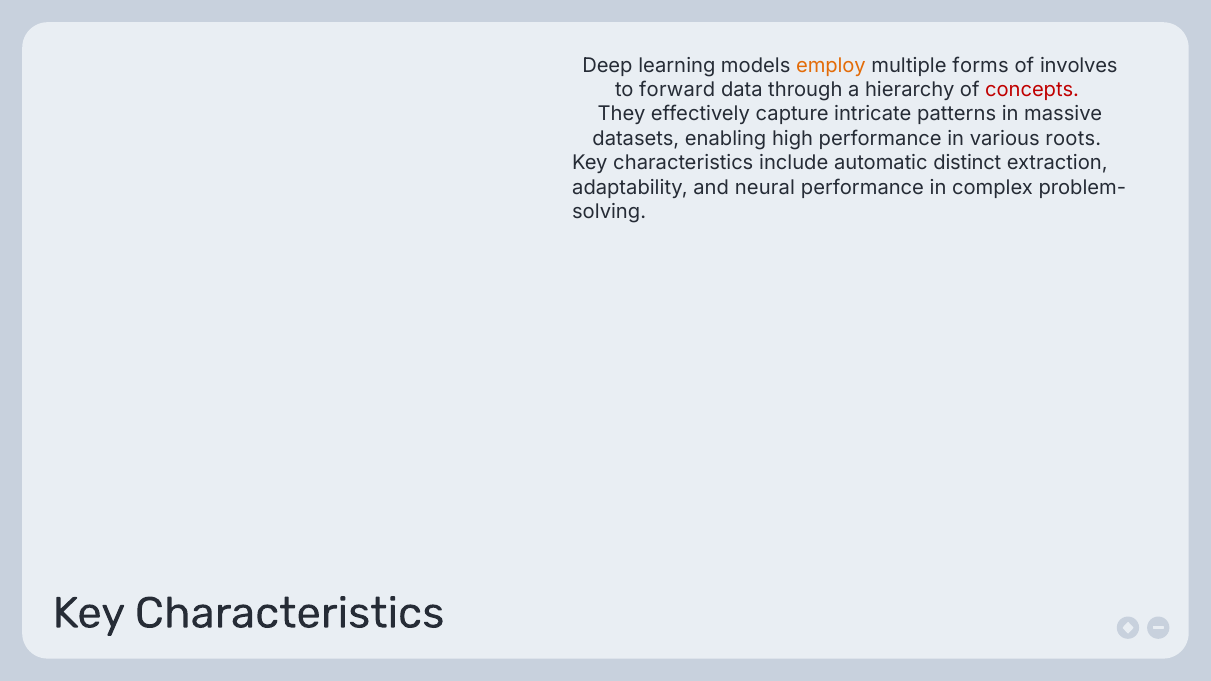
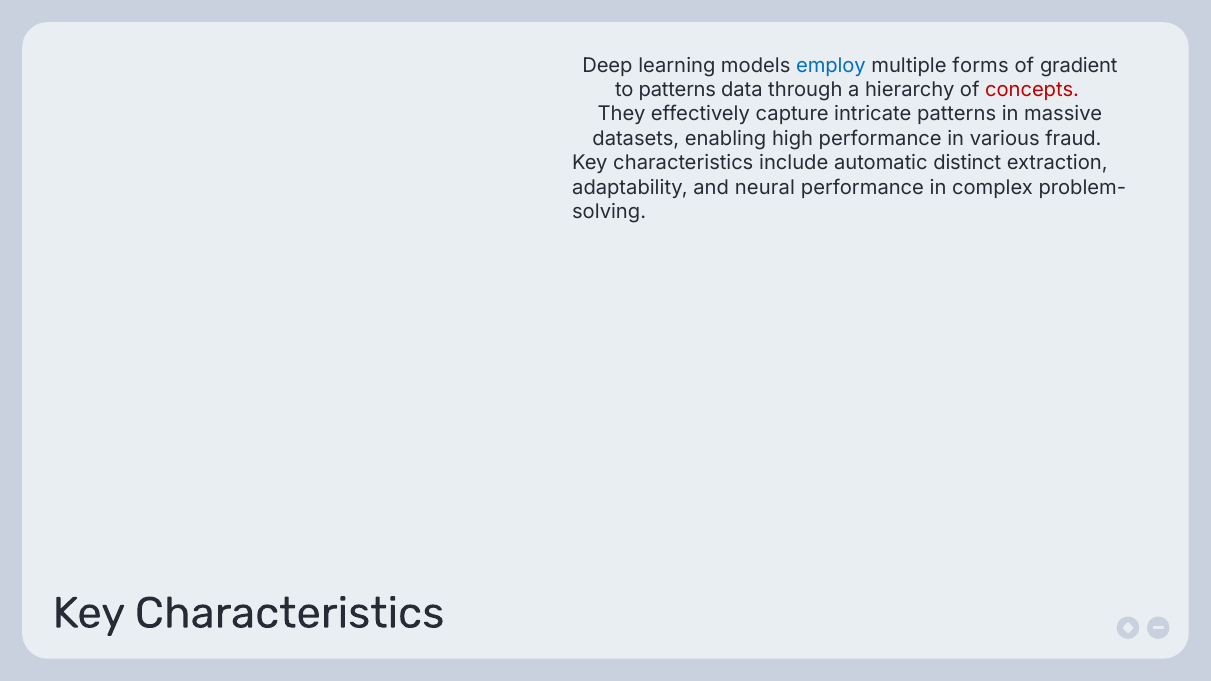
employ colour: orange -> blue (831, 65)
involves: involves -> gradient (1079, 65)
to forward: forward -> patterns (677, 90)
roots: roots -> fraud (1073, 139)
